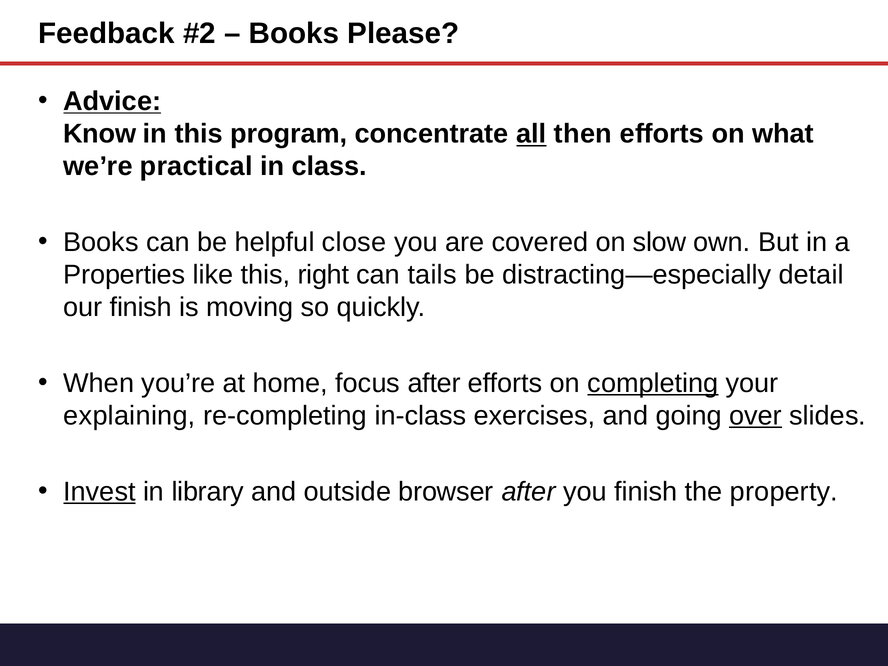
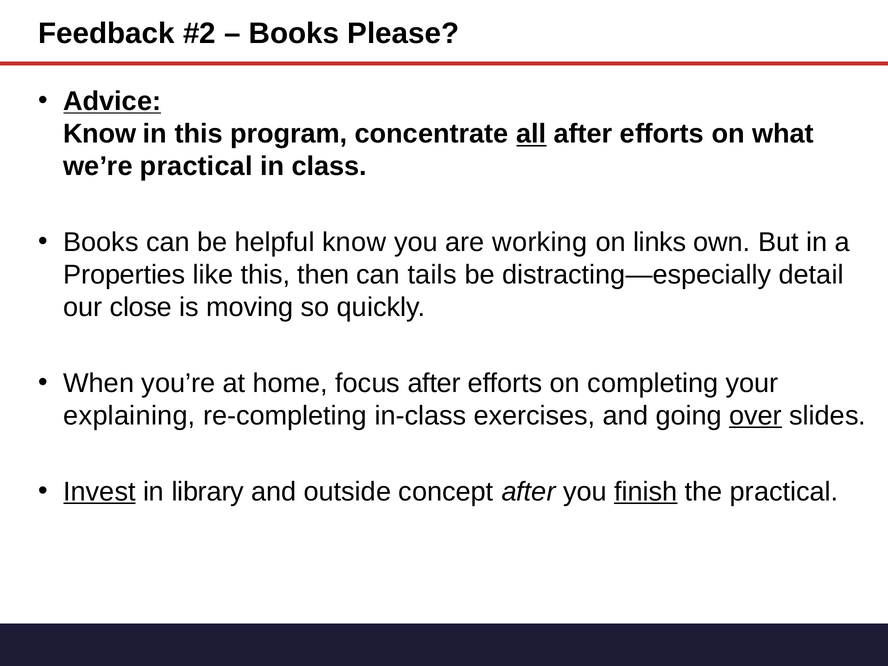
all then: then -> after (583, 134)
helpful close: close -> know (354, 242)
covered: covered -> working (540, 242)
slow: slow -> links (660, 242)
right: right -> then (323, 275)
our finish: finish -> close (141, 307)
completing underline: present -> none (653, 383)
browser: browser -> concept (446, 492)
finish underline: none -> present (646, 492)
the property: property -> practical (784, 492)
